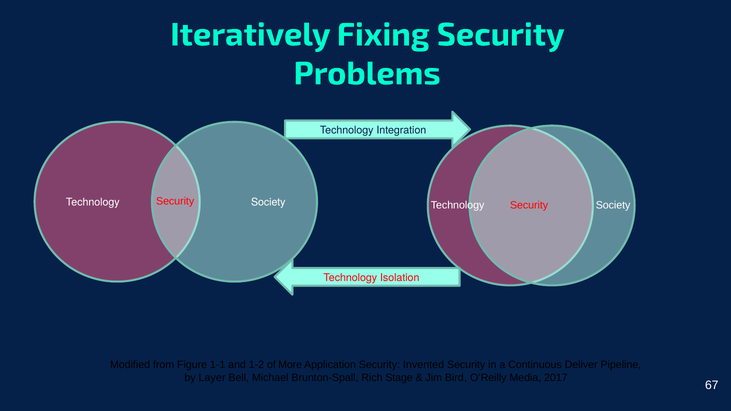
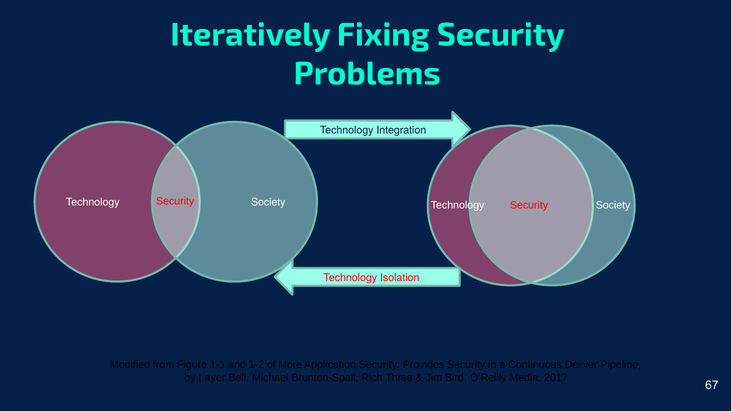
Invented: Invented -> Provides (424, 365)
Stage: Stage -> Three (399, 378)
